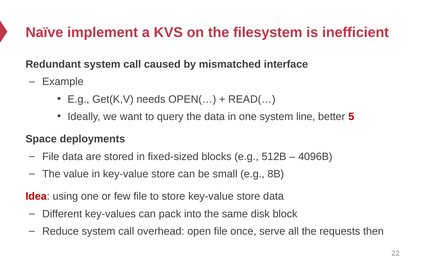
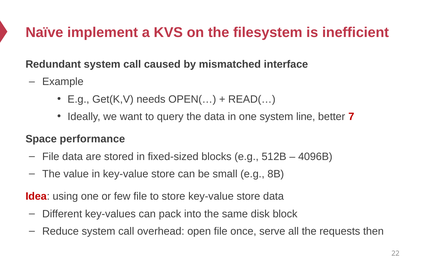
5: 5 -> 7 (351, 117)
deployments: deployments -> performance (92, 139)
